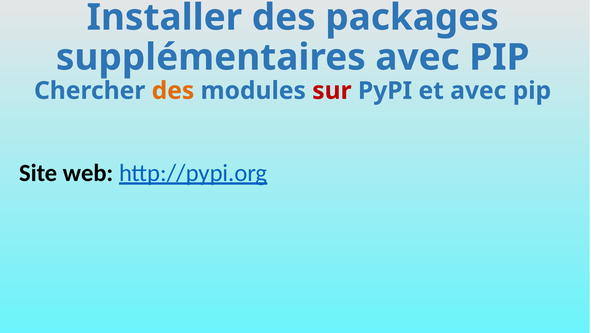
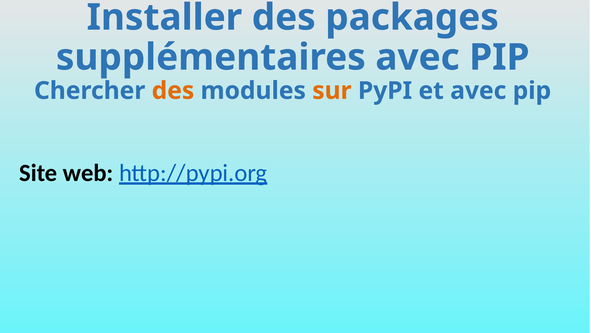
sur colour: red -> orange (332, 91)
